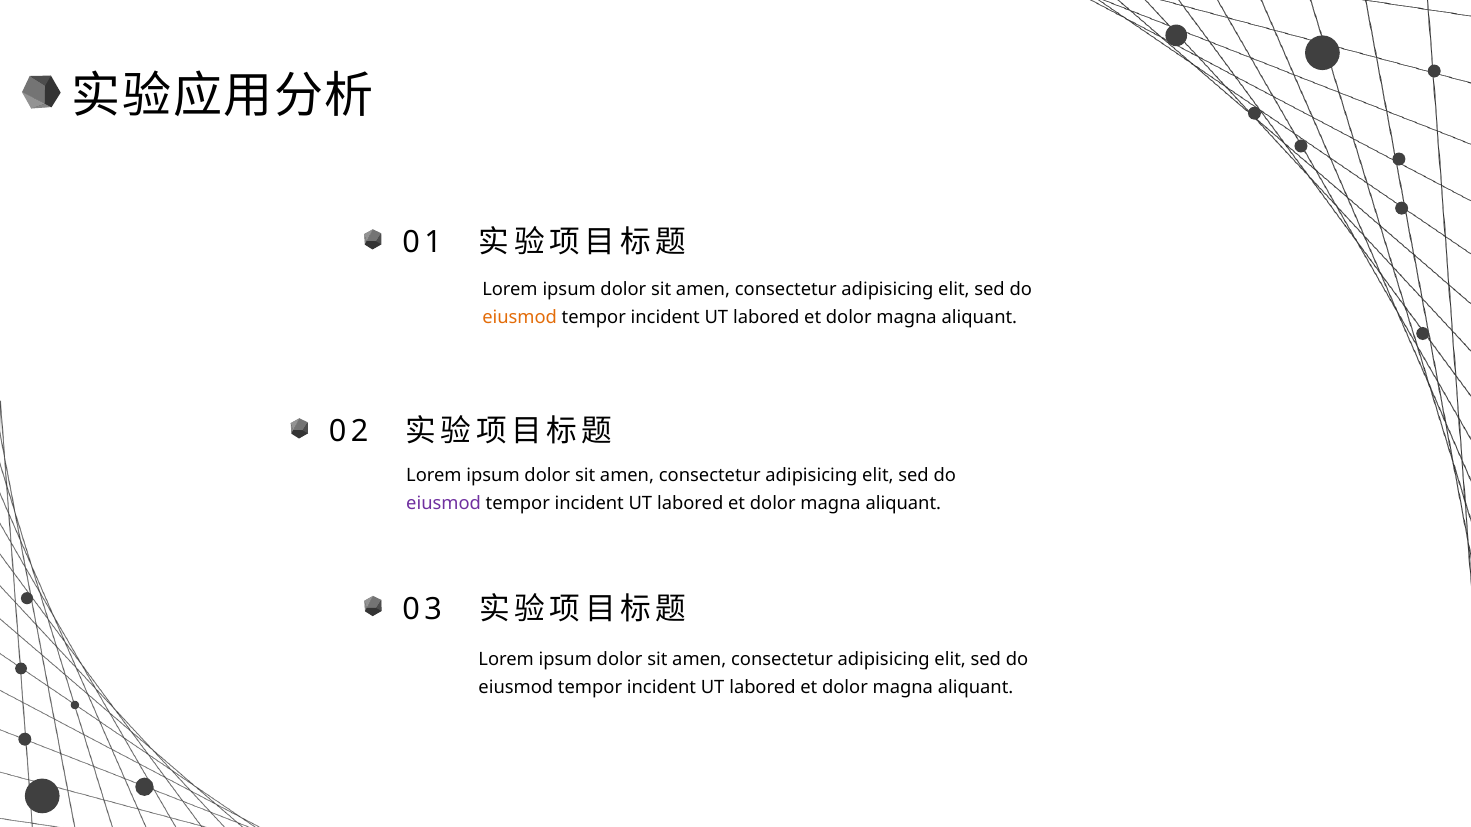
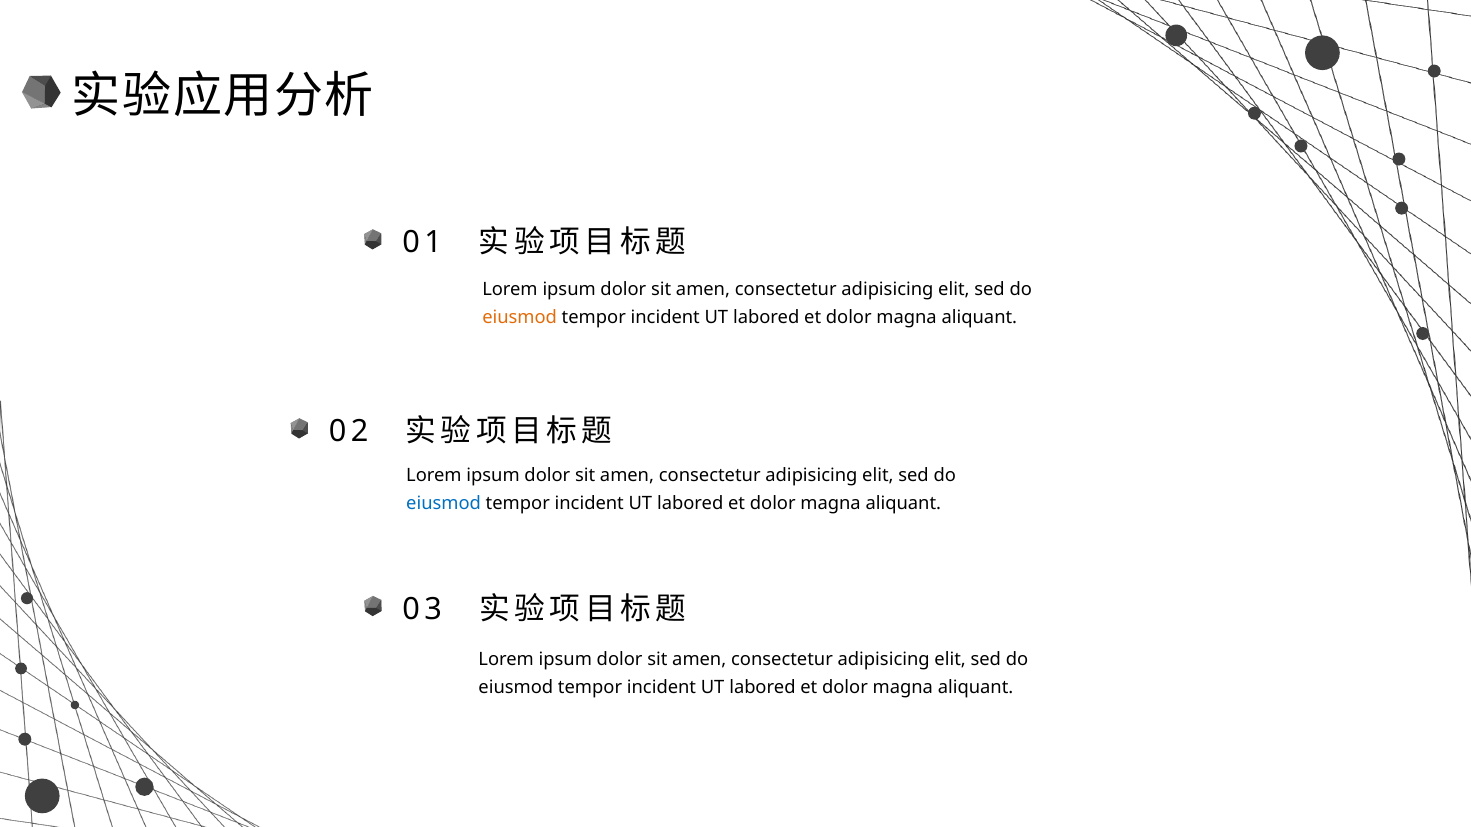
eiusmod colour: purple -> blue (444, 504)
